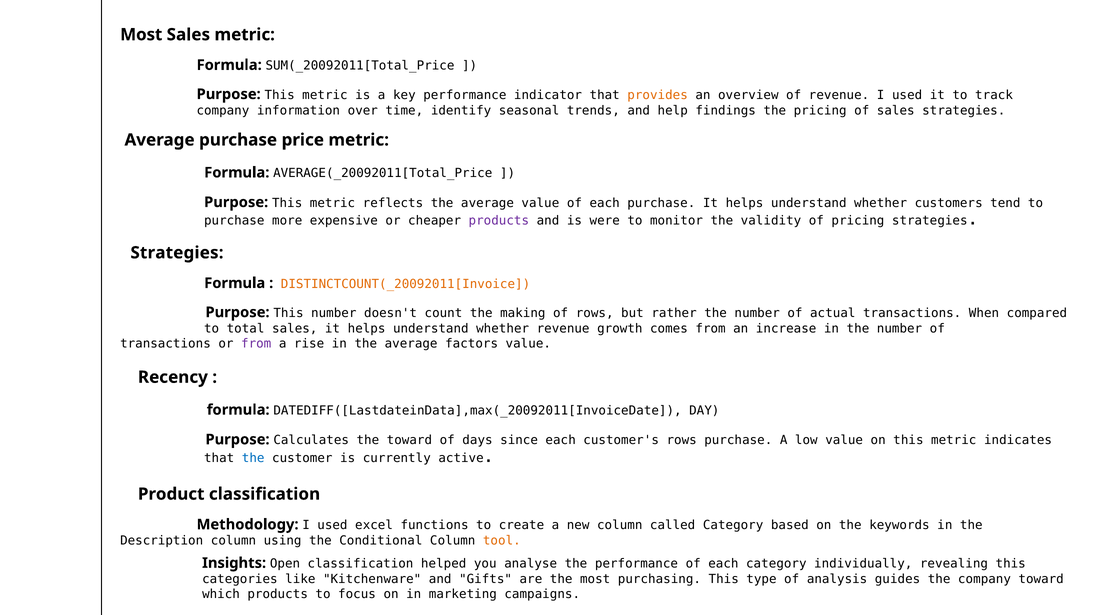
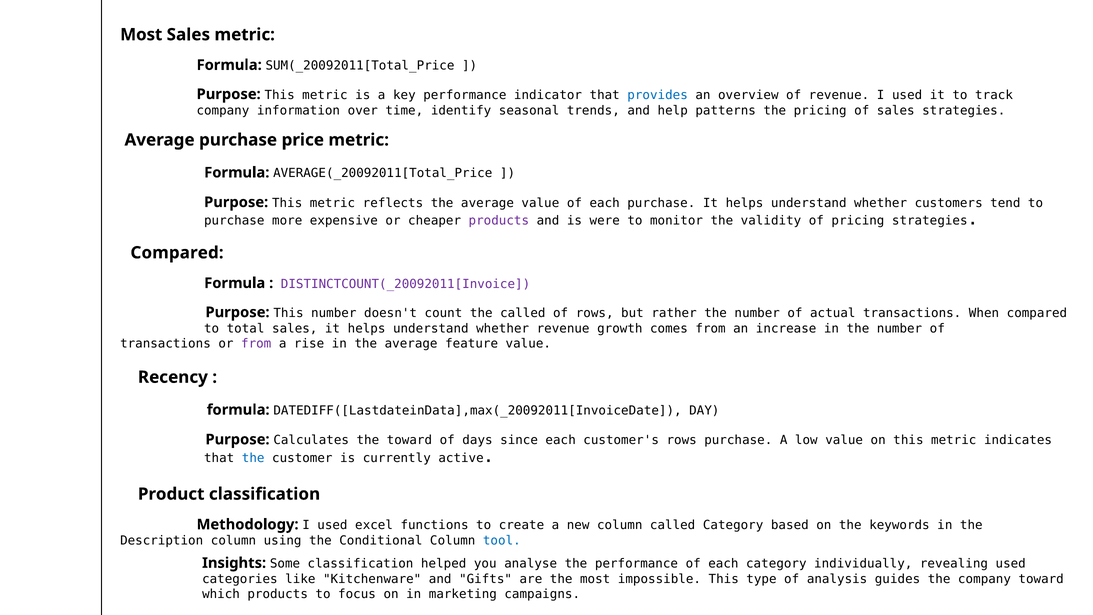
provides colour: orange -> blue (658, 95)
findings: findings -> patterns (726, 110)
Strategies: Strategies -> Compared (177, 253)
DISTINCTCOUNT(_20092011[Invoice colour: orange -> purple (406, 284)
the making: making -> called (523, 313)
factors: factors -> feature (472, 343)
tool colour: orange -> blue (502, 541)
Open: Open -> Some (285, 564)
revealing this: this -> used (1011, 564)
purchasing: purchasing -> impossible (659, 579)
